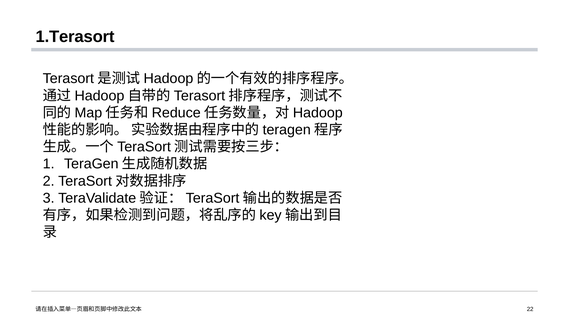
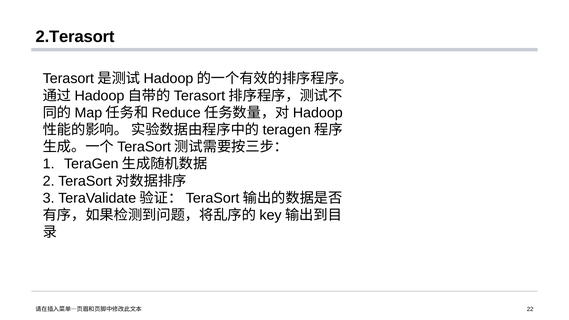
1.Terasort: 1.Terasort -> 2.Terasort (75, 37)
